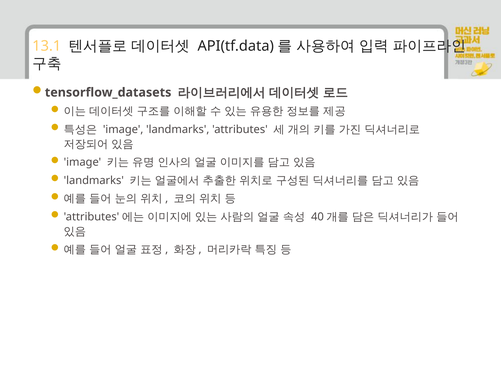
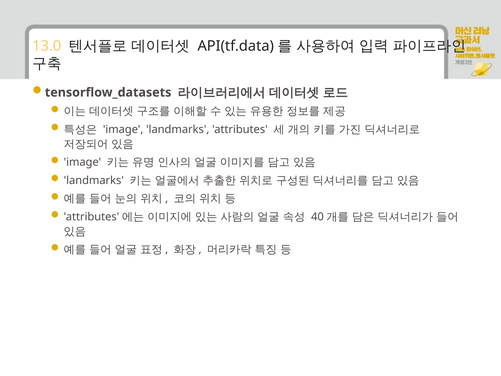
13.1: 13.1 -> 13.0 (47, 46)
